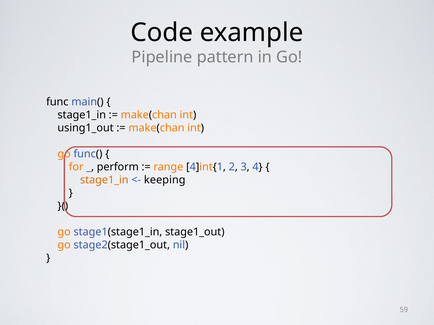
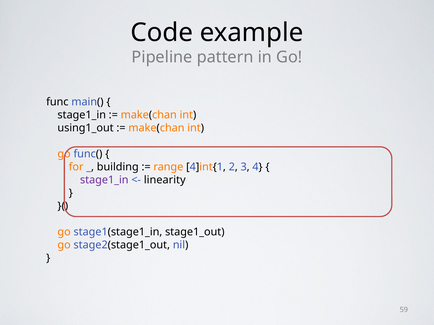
perform: perform -> building (118, 167)
stage1_in colour: orange -> purple (104, 180)
keeping: keeping -> linearity (165, 180)
